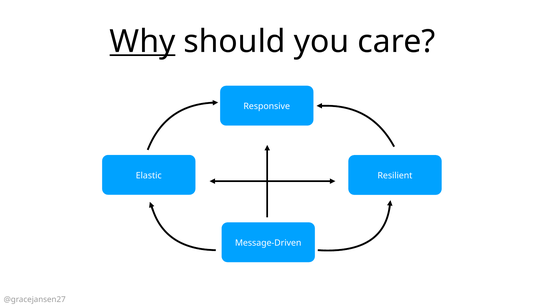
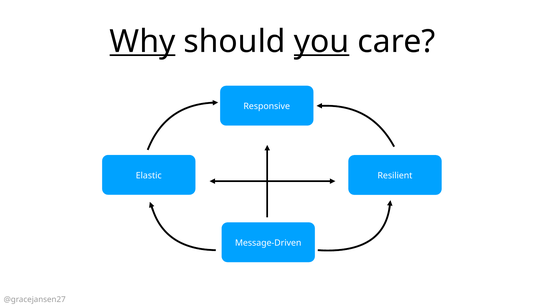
you underline: none -> present (322, 42)
